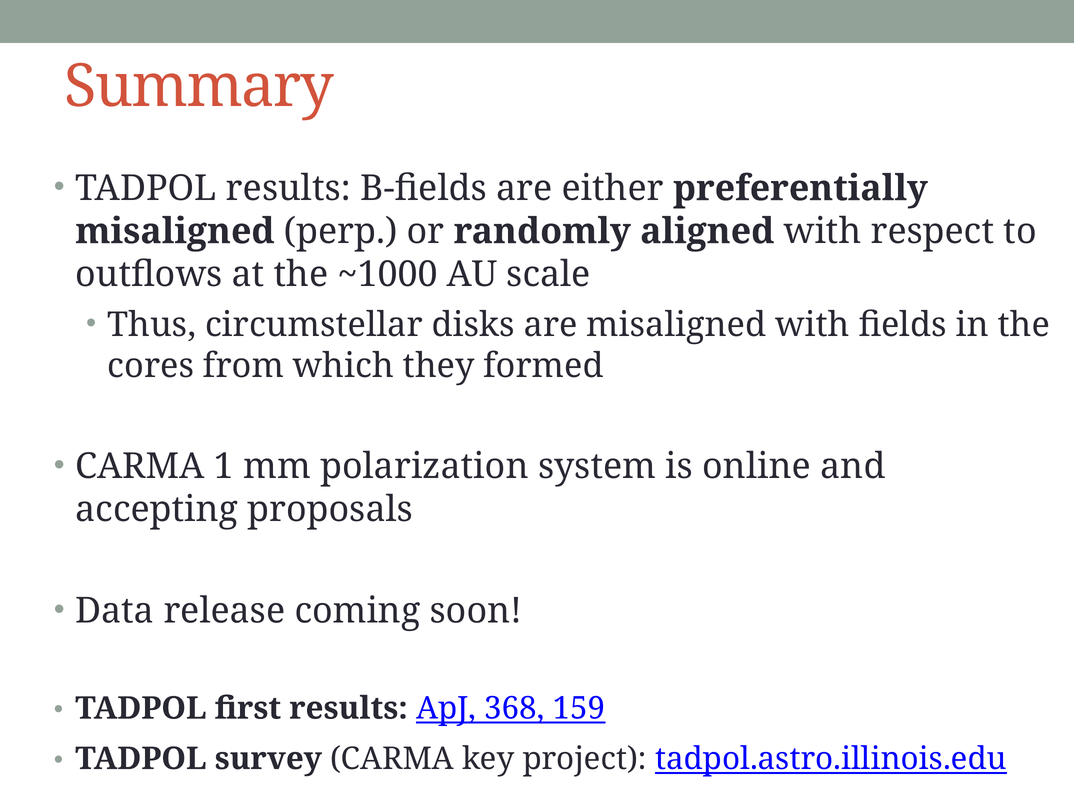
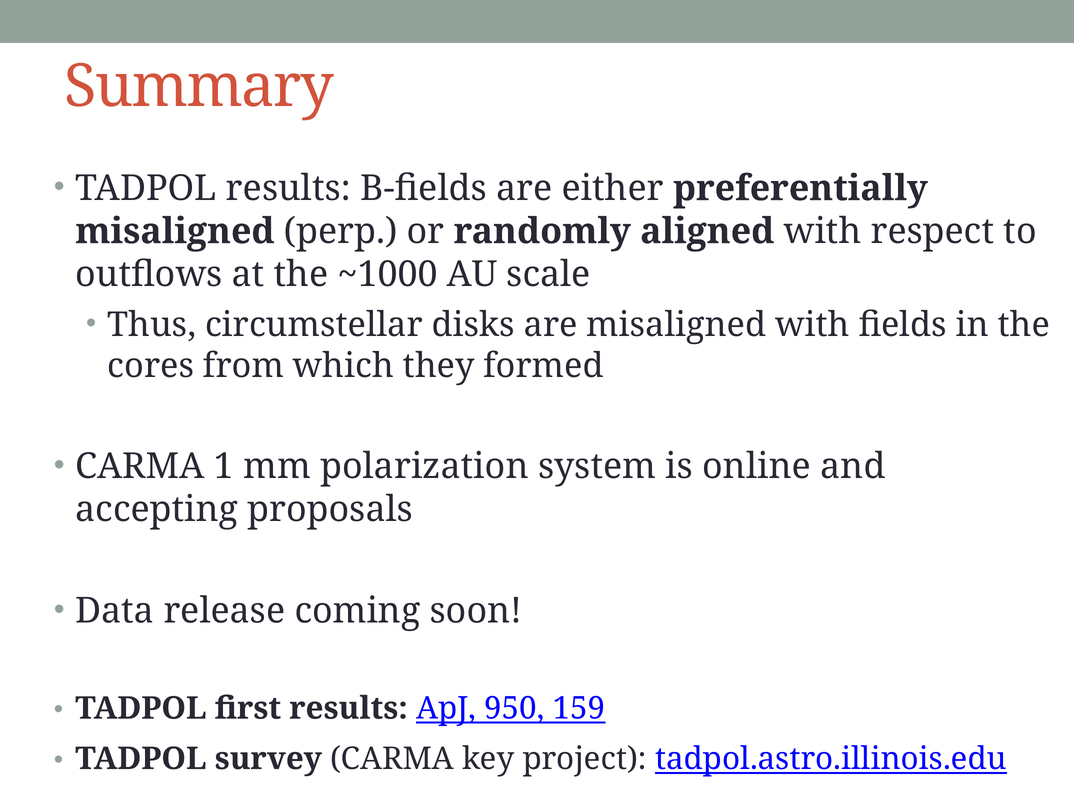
368: 368 -> 950 (515, 708)
